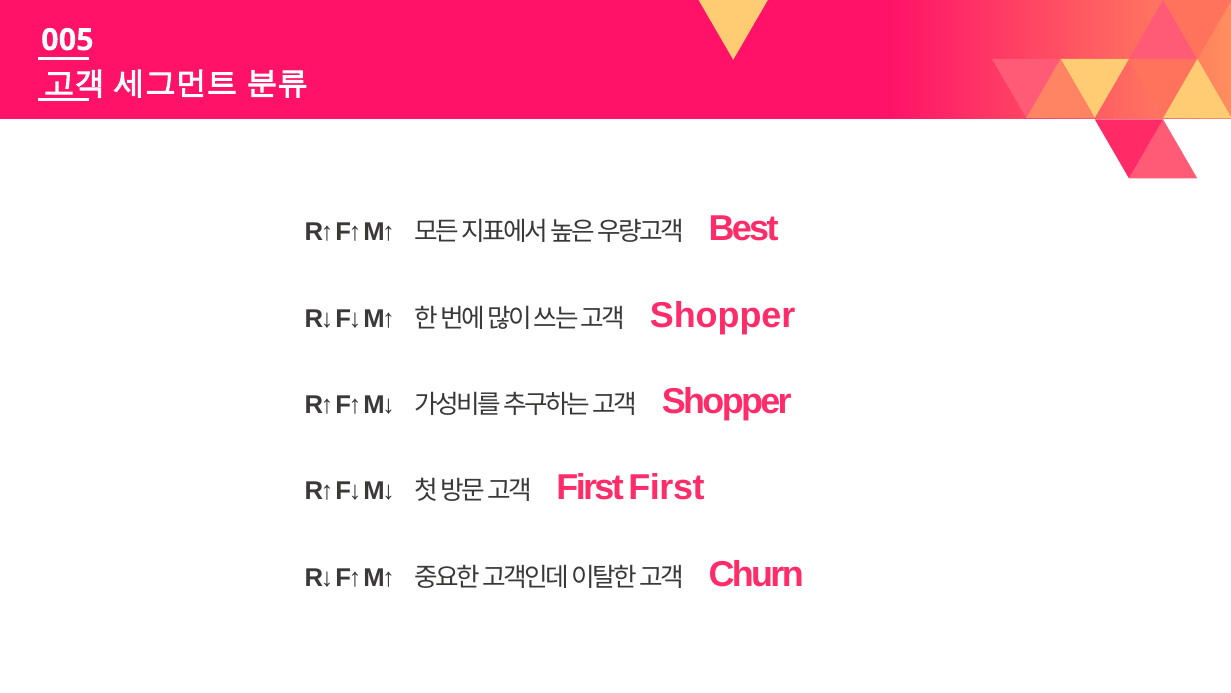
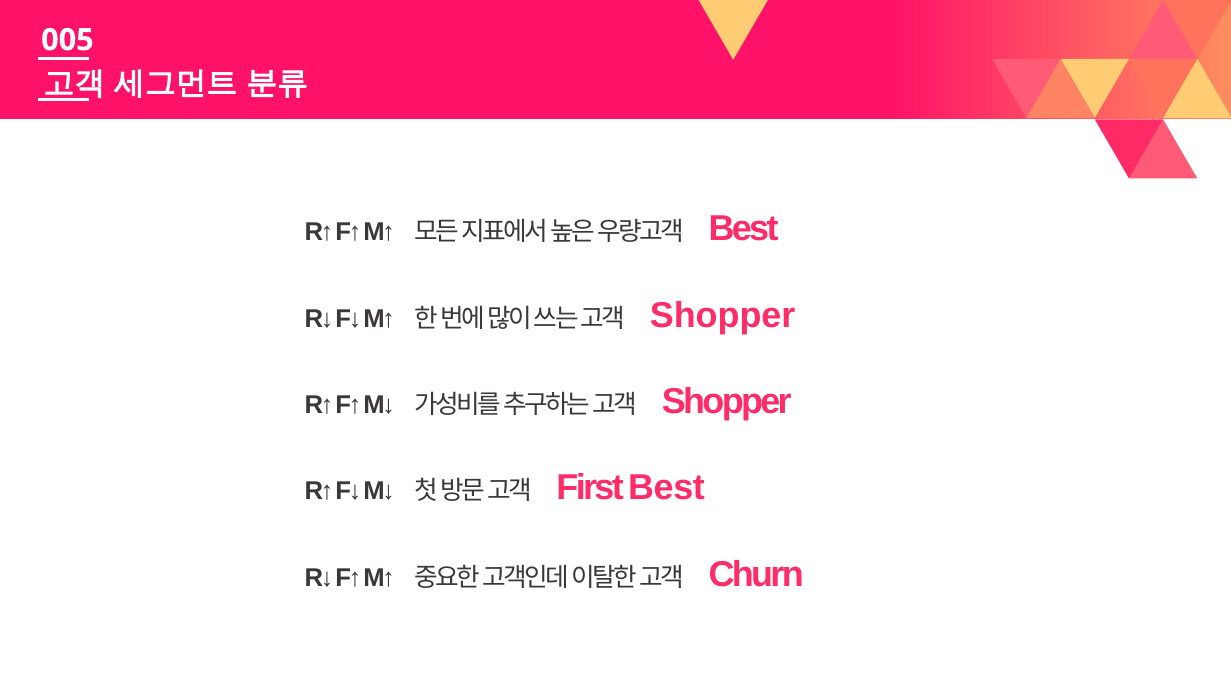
First First: First -> Best (666, 487)
